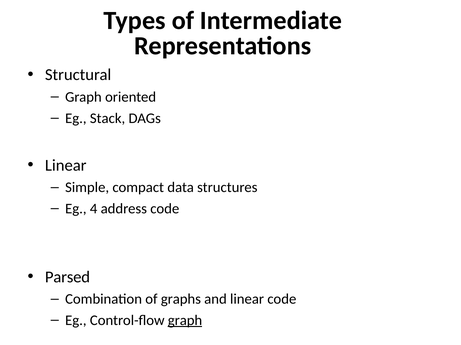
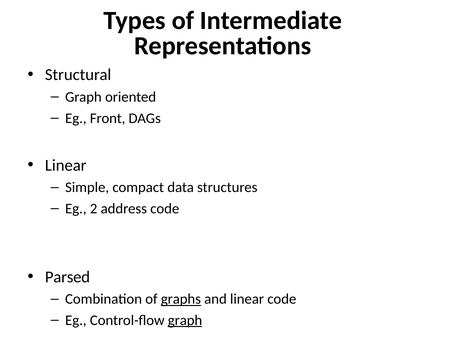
Stack: Stack -> Front (108, 118)
4: 4 -> 2 (94, 209)
graphs underline: none -> present (181, 300)
